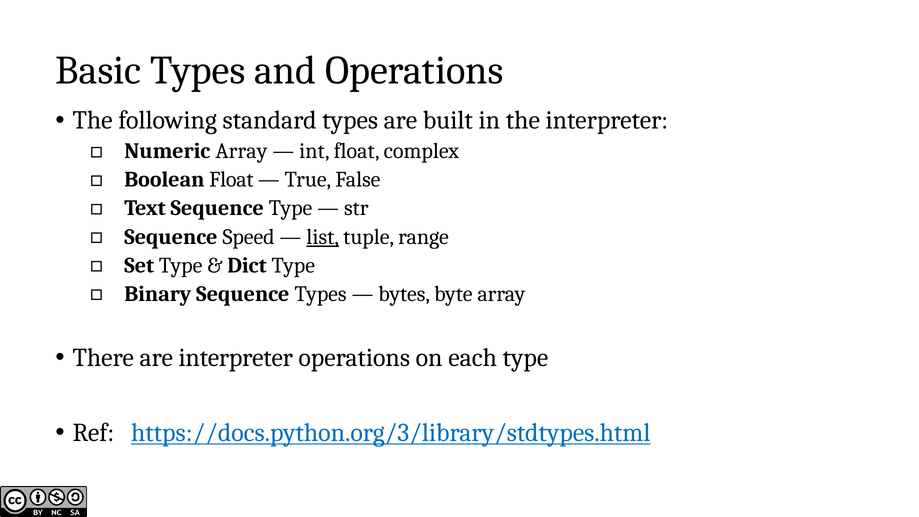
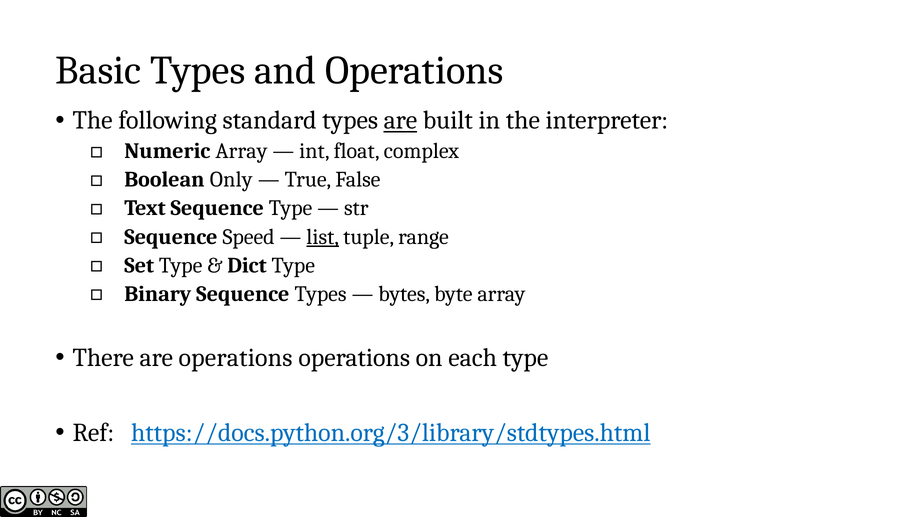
are underline: none -> present (400, 120)
Boolean Float: Float -> Only (231, 180)
are interpreter: interpreter -> operations (236, 358)
